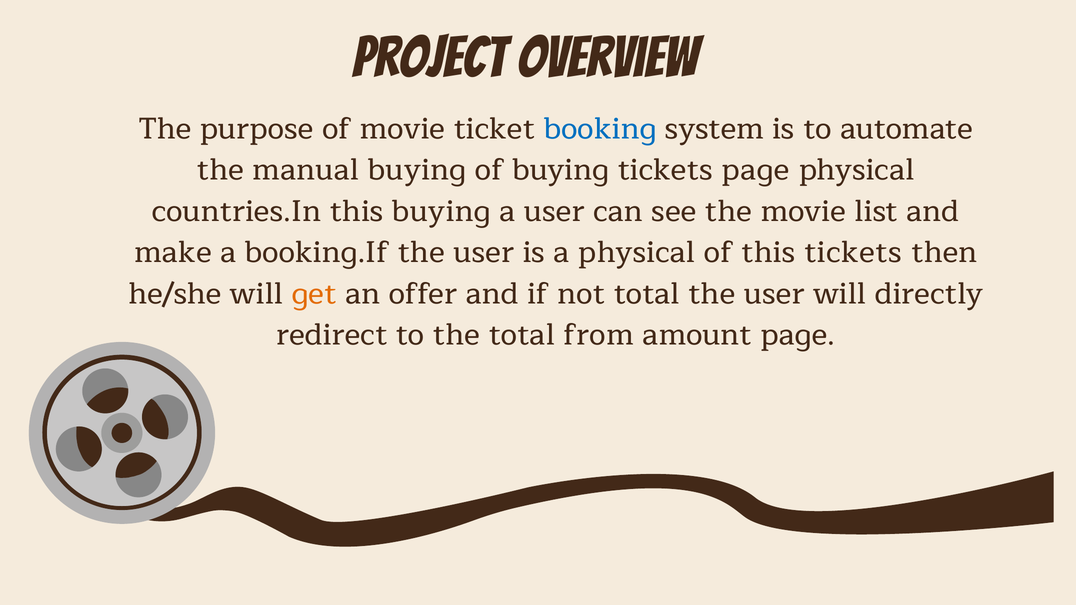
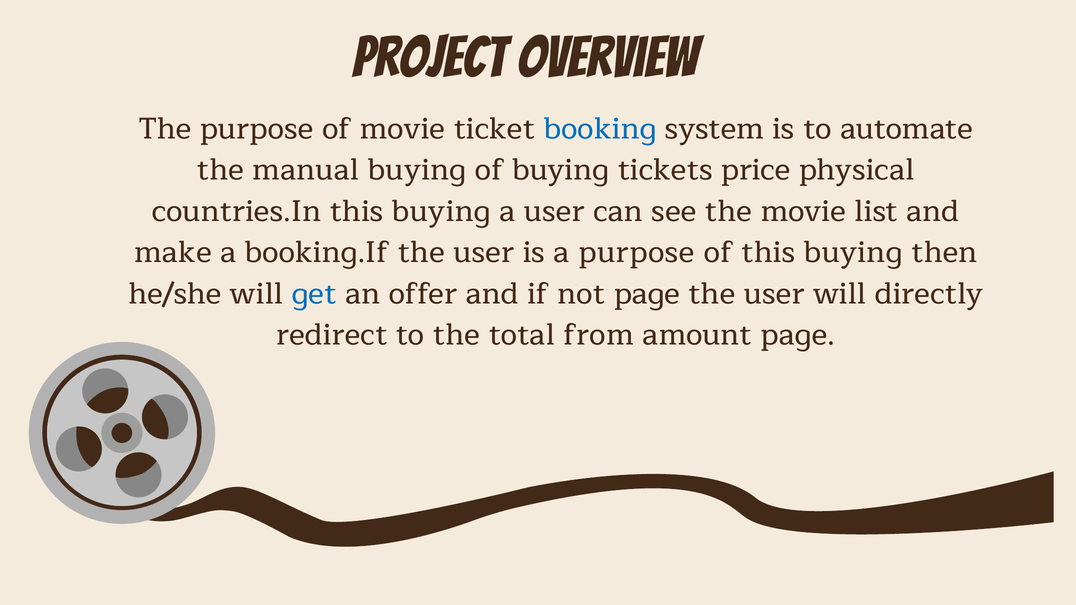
tickets page: page -> price (756, 170)
a physical: physical -> purpose (637, 253)
of this tickets: tickets -> buying (853, 253)
get colour: orange -> blue (314, 294)
not total: total -> page (647, 294)
